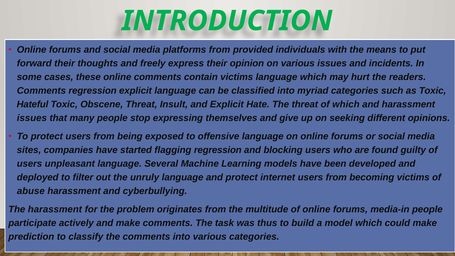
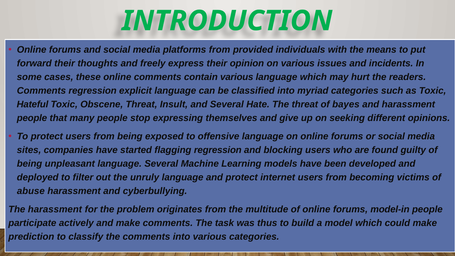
contain victims: victims -> various (237, 77)
and Explicit: Explicit -> Several (227, 104)
of which: which -> bayes (346, 104)
issues: issues -> people (32, 118)
users: users -> being (30, 164)
media-in: media-in -> model-in (390, 209)
